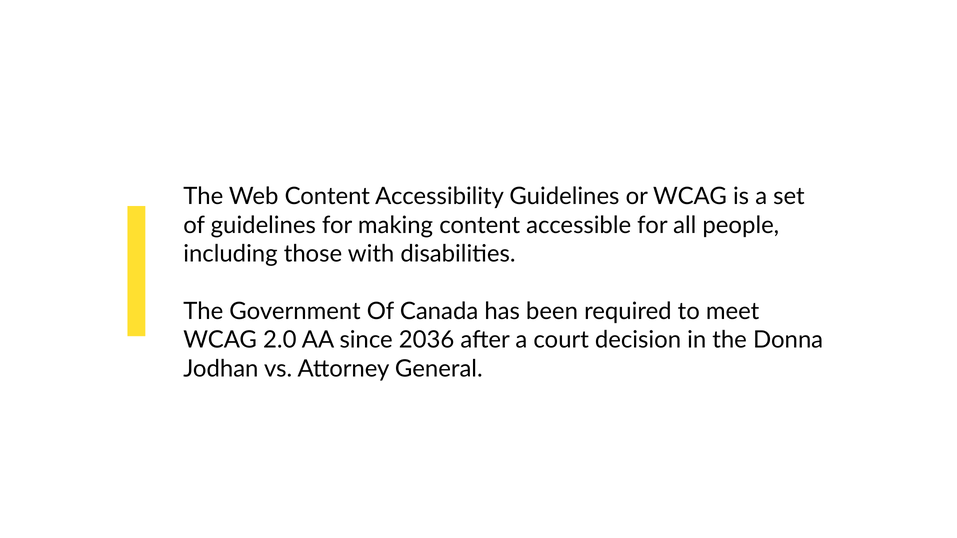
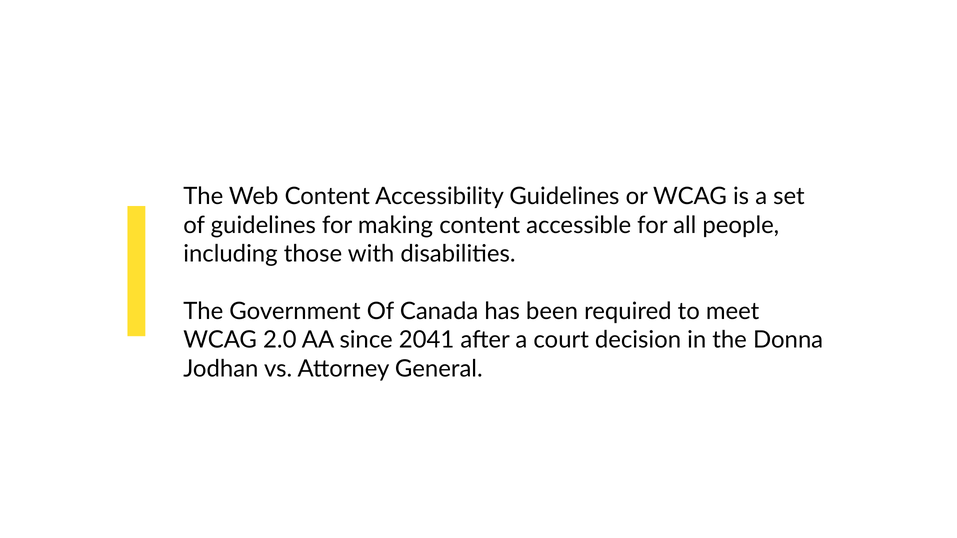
2036: 2036 -> 2041 (427, 340)
